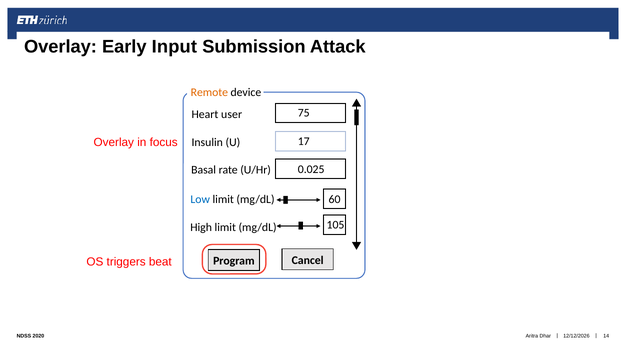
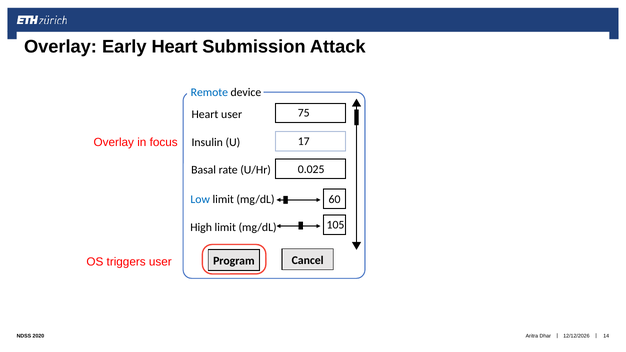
Early Input: Input -> Heart (175, 47)
Remote colour: orange -> blue (209, 92)
triggers beat: beat -> user (160, 262)
